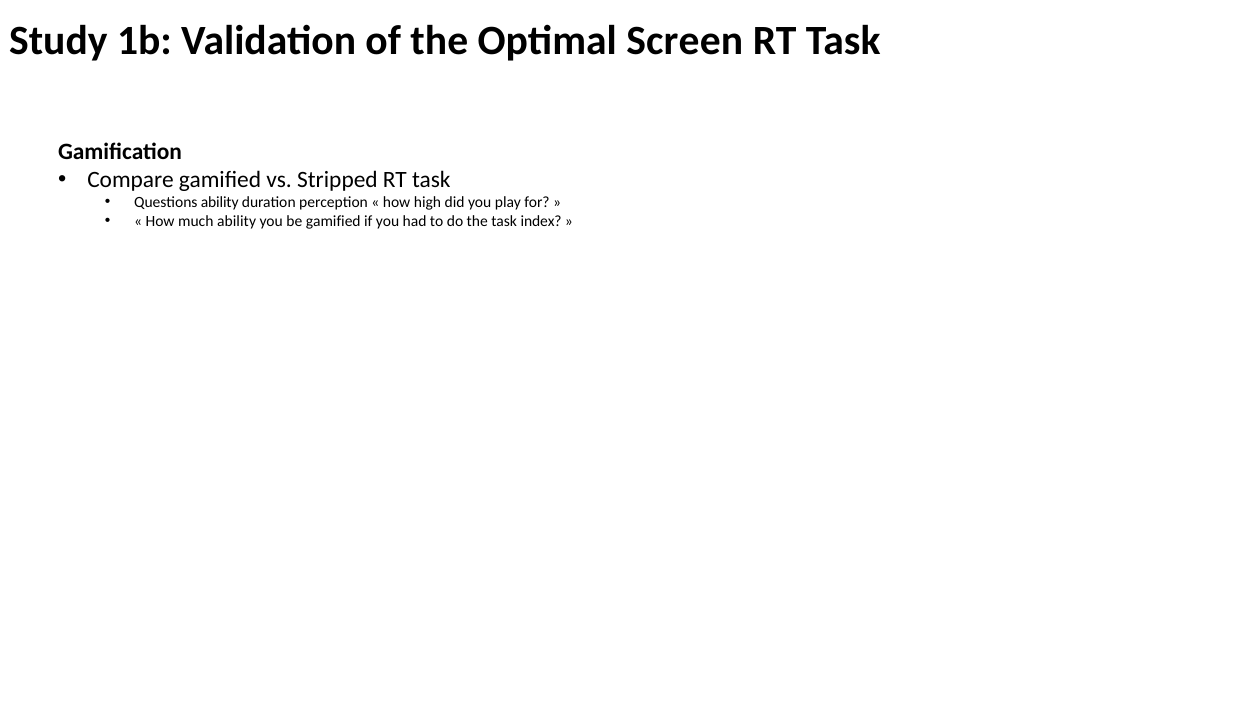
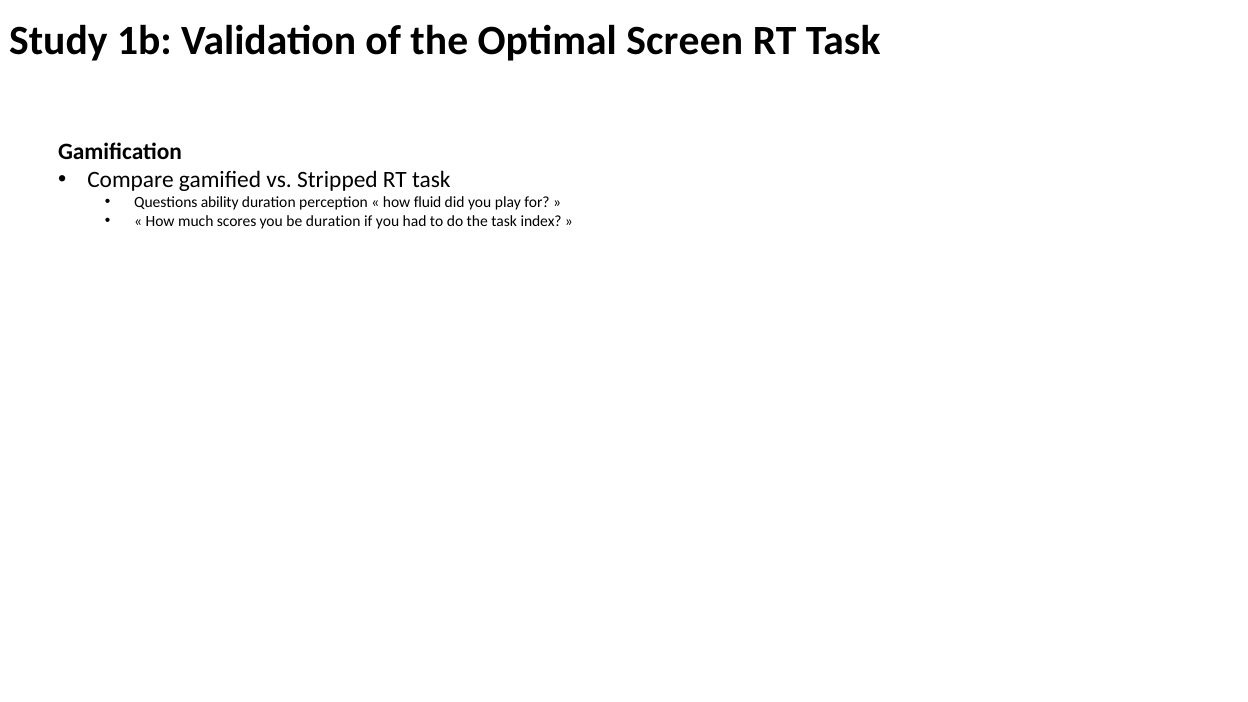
high: high -> fluid (428, 203)
much ability: ability -> scores (237, 221)
be gamified: gamified -> duration (333, 221)
